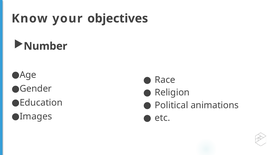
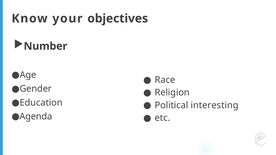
animations: animations -> interesting (215, 105)
Images: Images -> Agenda (36, 117)
